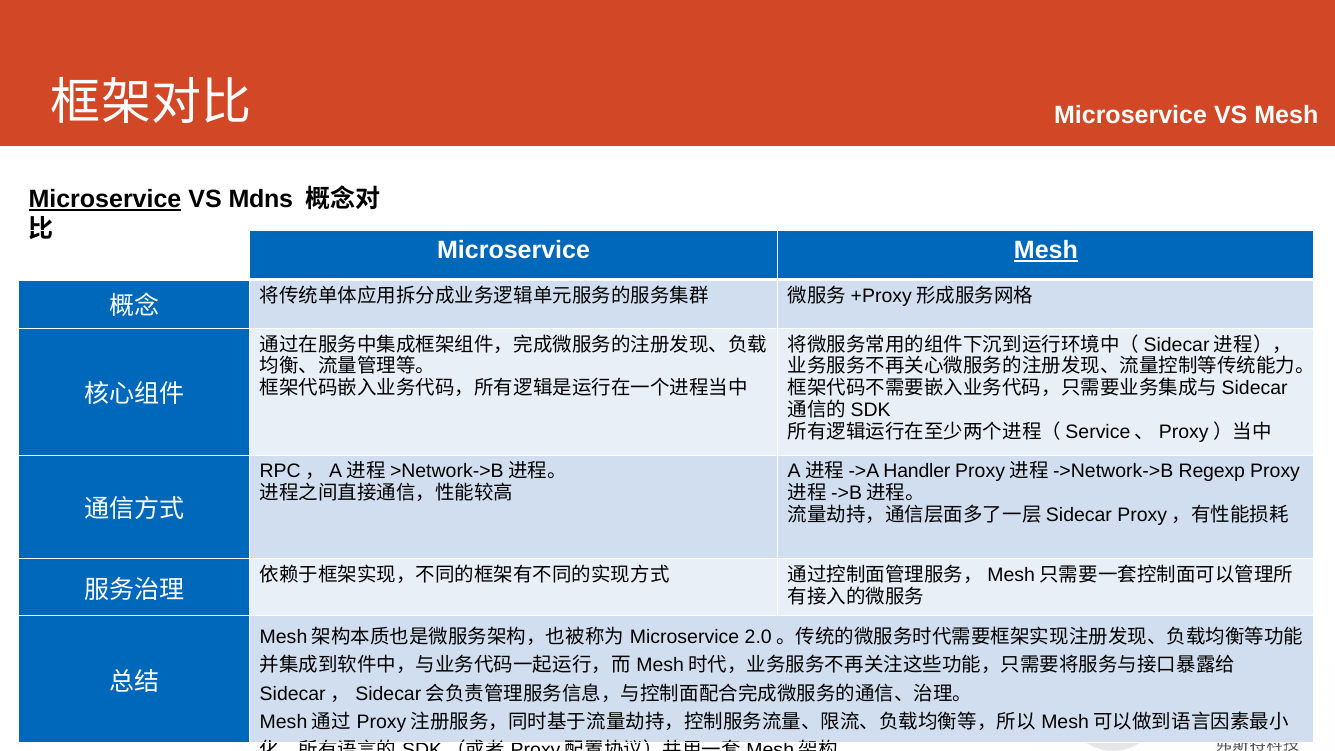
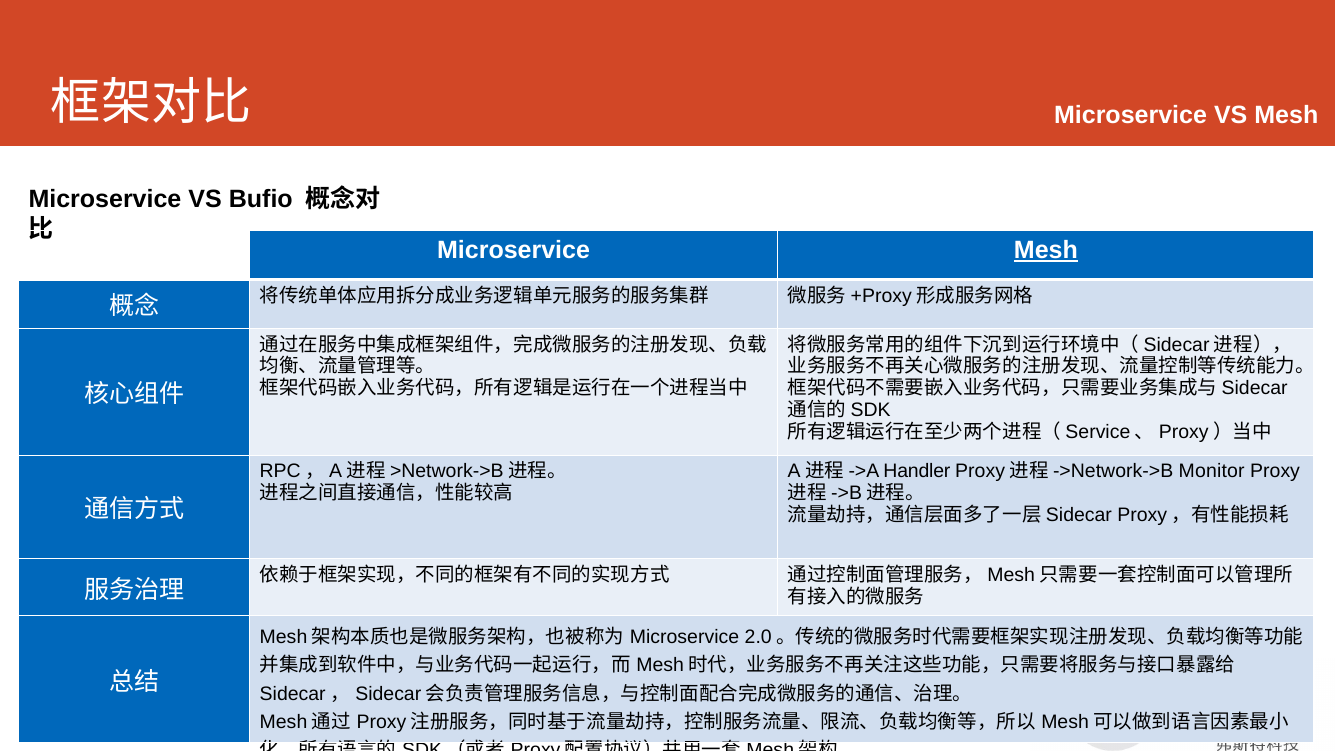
Microservice underline: present -> none (105, 199)
Mdns: Mdns -> Bufio (261, 199)
Regexp: Regexp -> Monitor (1212, 471)
